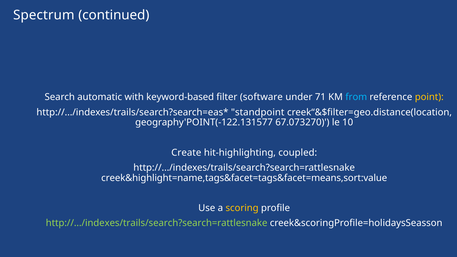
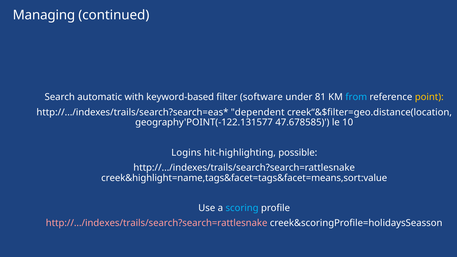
Spectrum: Spectrum -> Managing (44, 15)
71: 71 -> 81 (320, 97)
standpoint: standpoint -> dependent (258, 112)
67.073270: 67.073270 -> 47.678585 (302, 123)
Create: Create -> Logins (186, 153)
coupled: coupled -> possible (298, 153)
scoring colour: yellow -> light blue (242, 208)
http://.../indexes/trails/search?search=rattlesnake colour: light green -> pink (157, 223)
